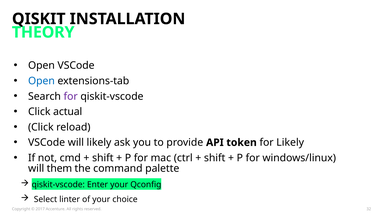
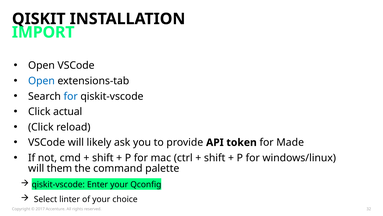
THEORY: THEORY -> IMPORT (43, 32)
for colour: purple -> blue (71, 96)
for Likely: Likely -> Made (290, 142)
